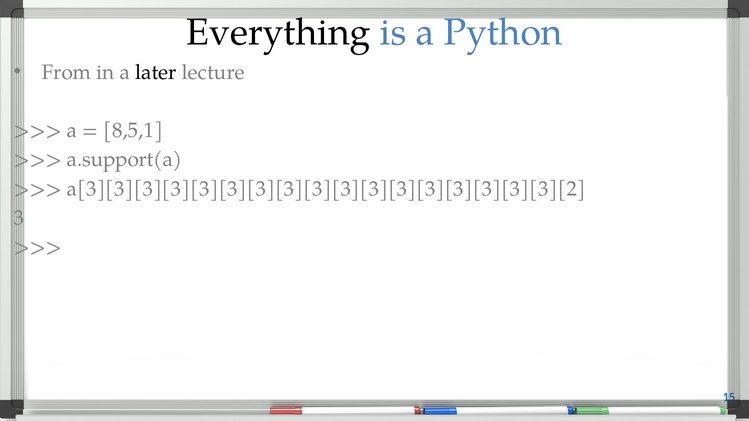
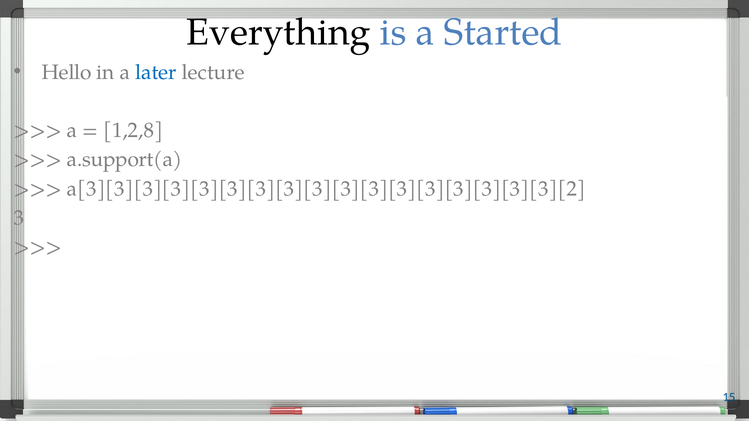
Python: Python -> Started (503, 32)
From: From -> Hello (67, 72)
later colour: black -> blue (156, 72)
8,5,1: 8,5,1 -> 1,2,8 (133, 131)
